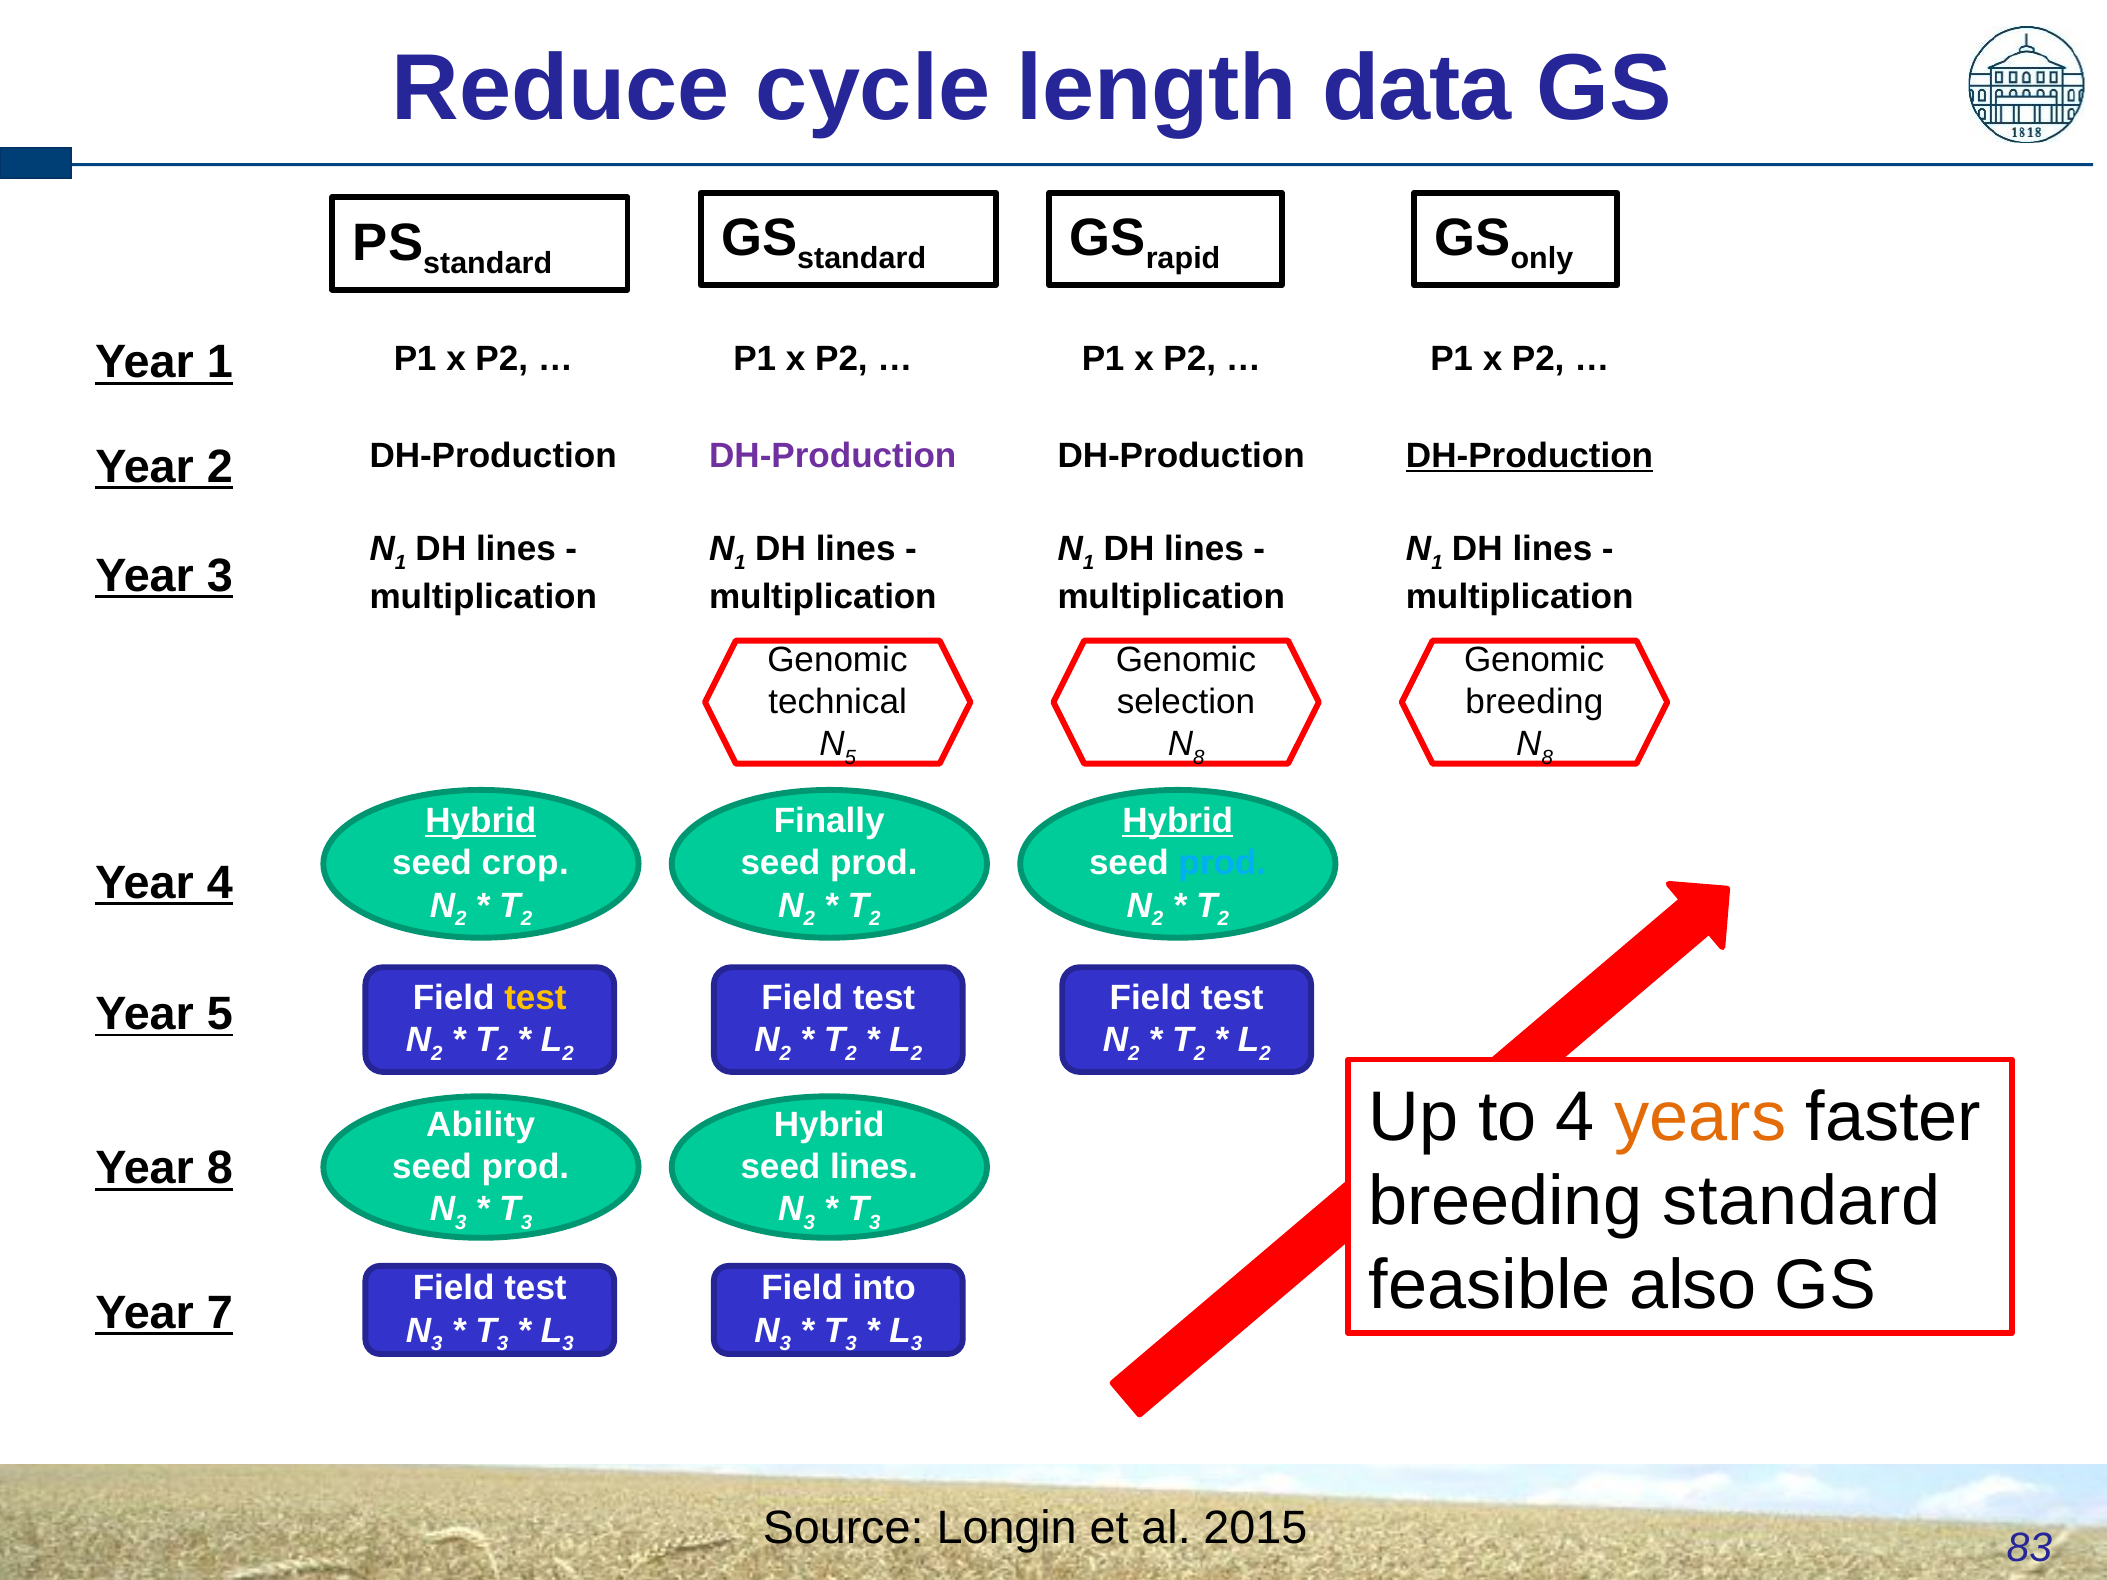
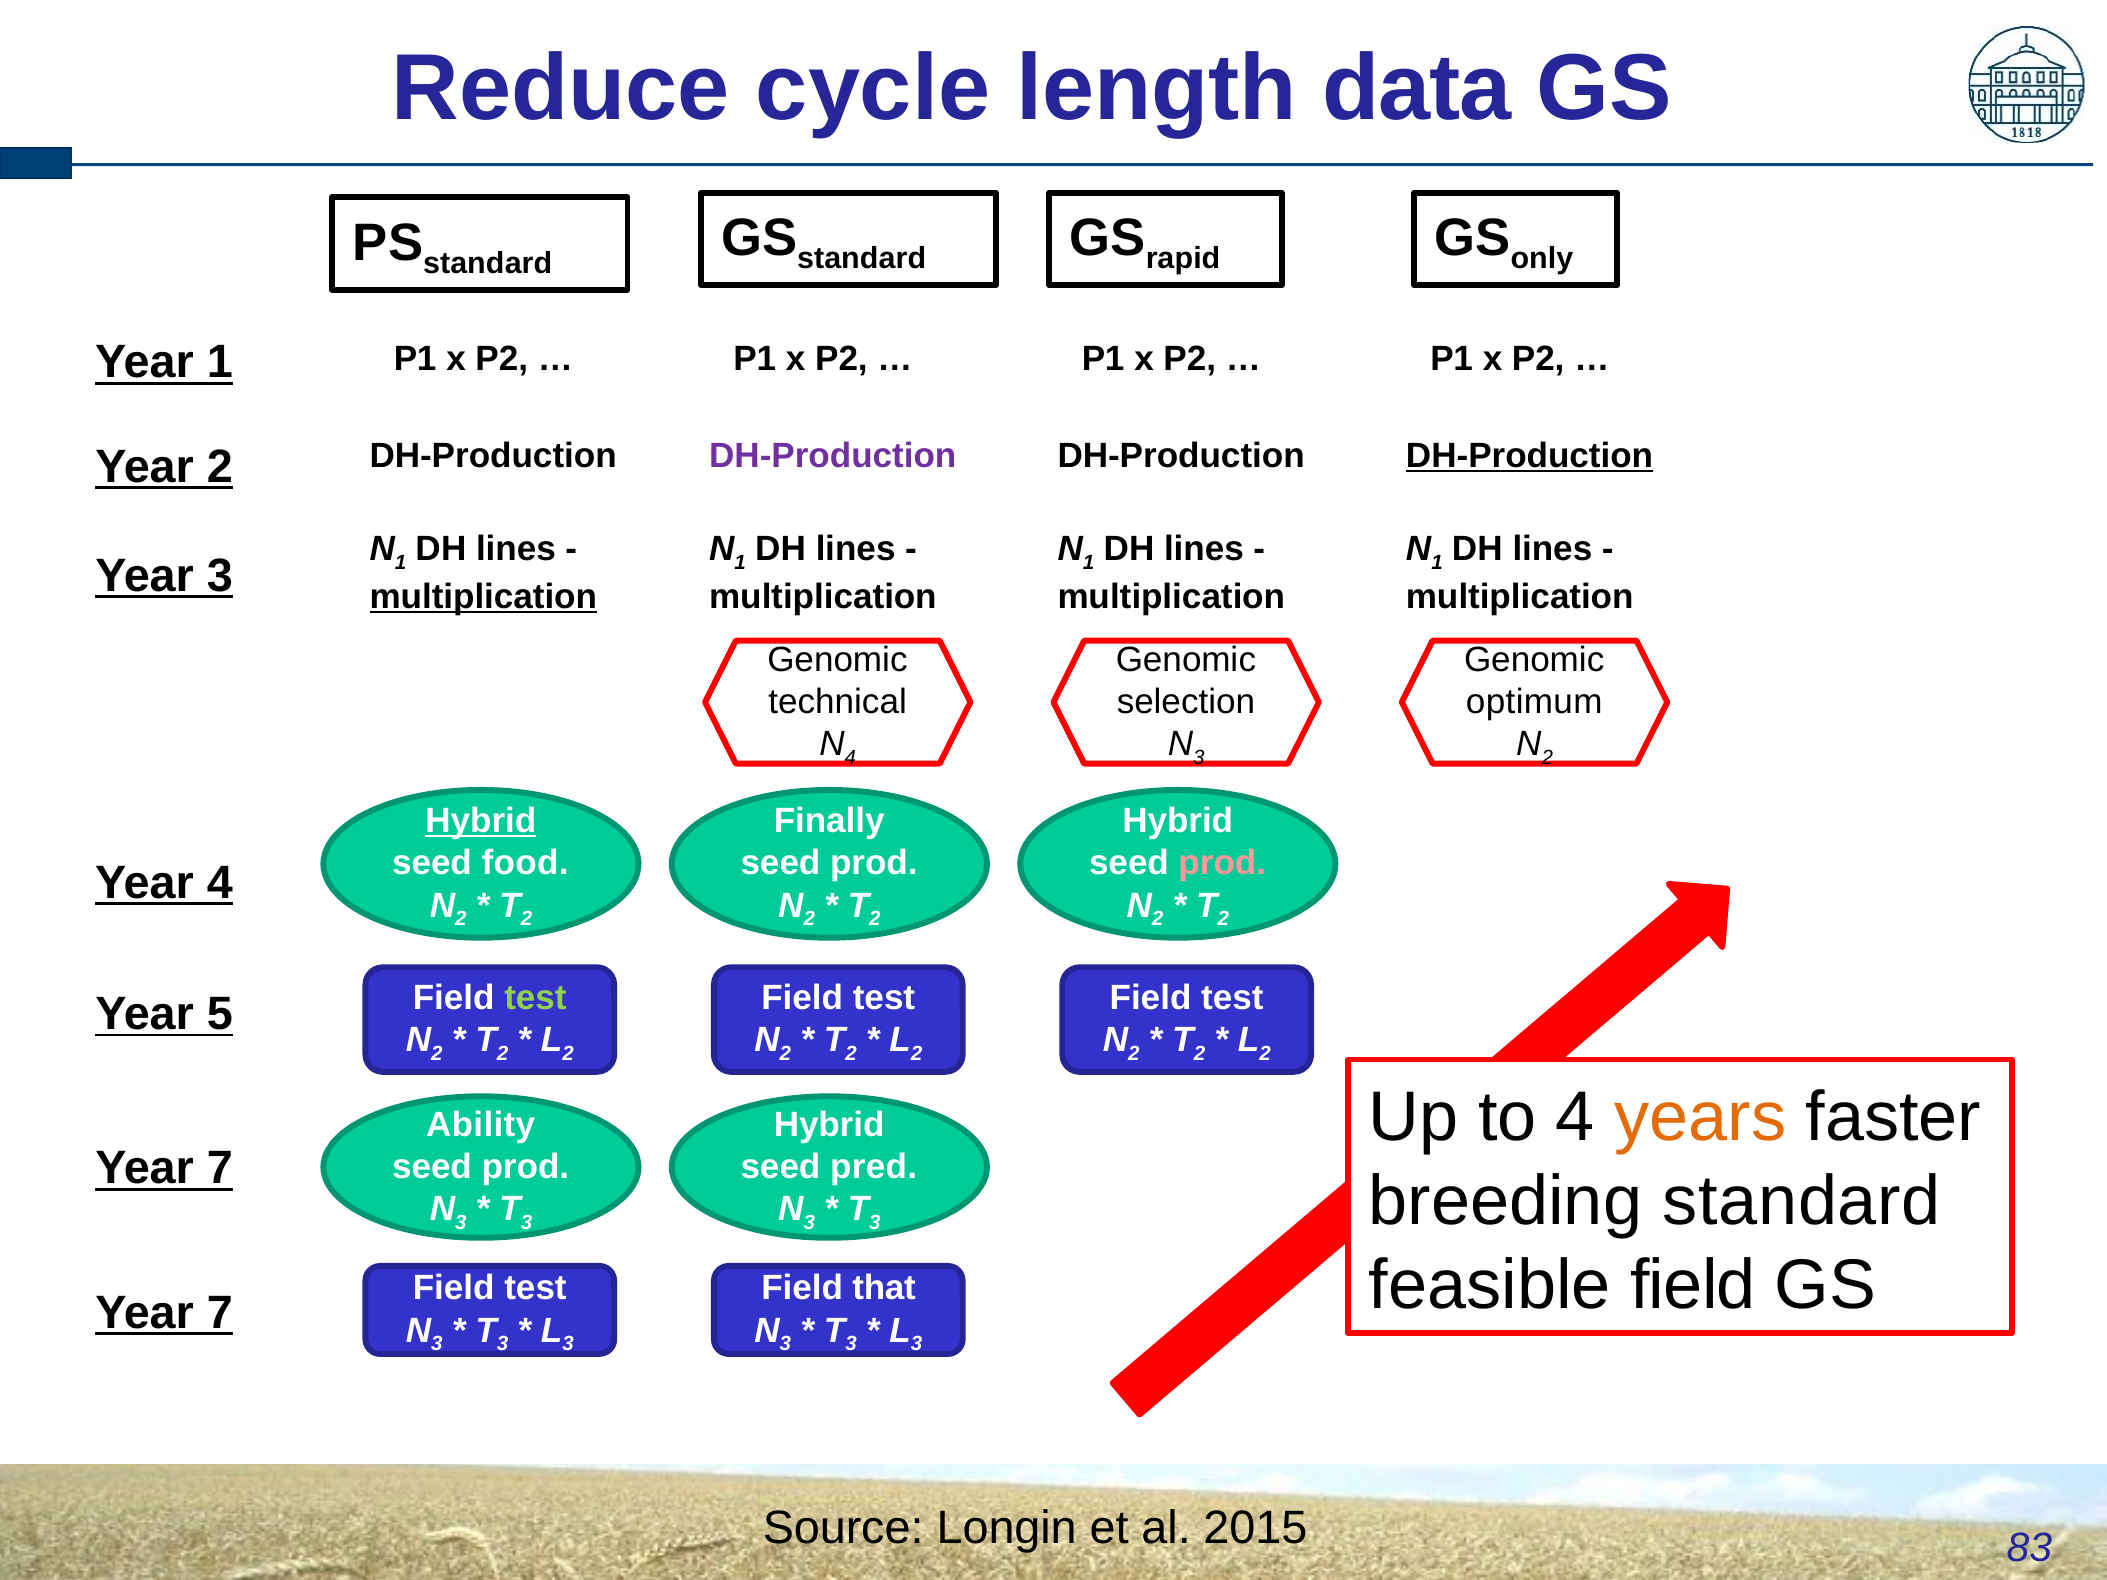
multiplication underline: none -> present (483, 597)
breeding: breeding -> optimum (1534, 702)
5: 5 -> 4 (850, 758)
8: 8 -> 3 (1199, 758)
8: 8 -> 2 (1547, 758)
Hybrid underline: present -> none (1178, 821)
crop: crop -> food (525, 863)
prod colour: light blue -> pink (1222, 863)
test colour: yellow -> light green (535, 998)
8: 8 -> 7 (220, 1169)
seed lines: lines -> pred (874, 1167)
feasible also: also -> field (1693, 1286)
into: into -> that (884, 1289)
